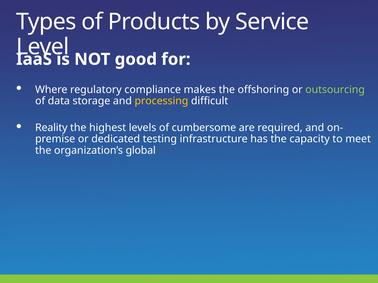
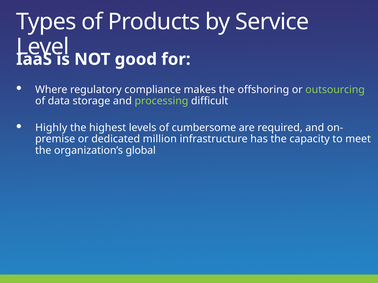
processing colour: yellow -> light green (161, 101)
Reality: Reality -> Highly (51, 128)
testing: testing -> million (160, 139)
